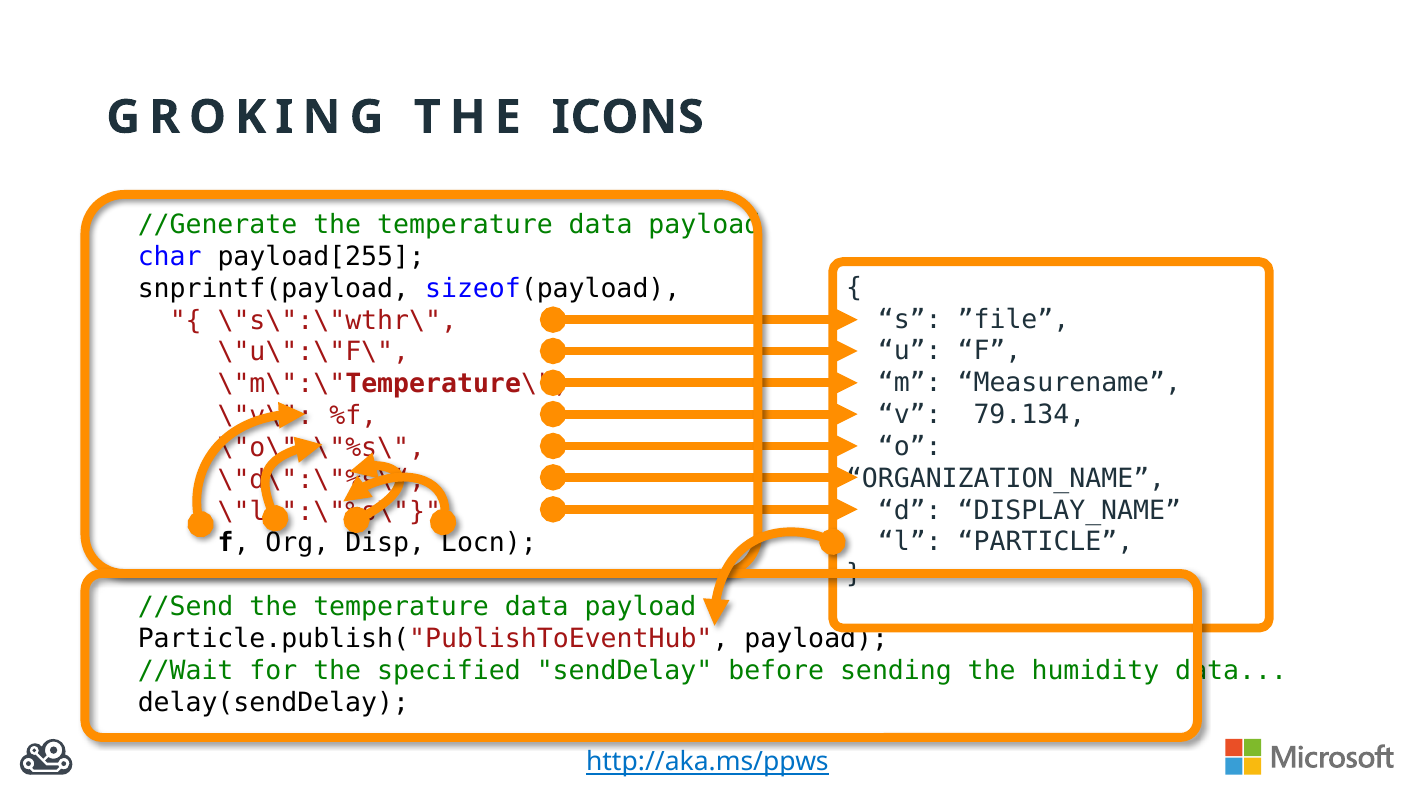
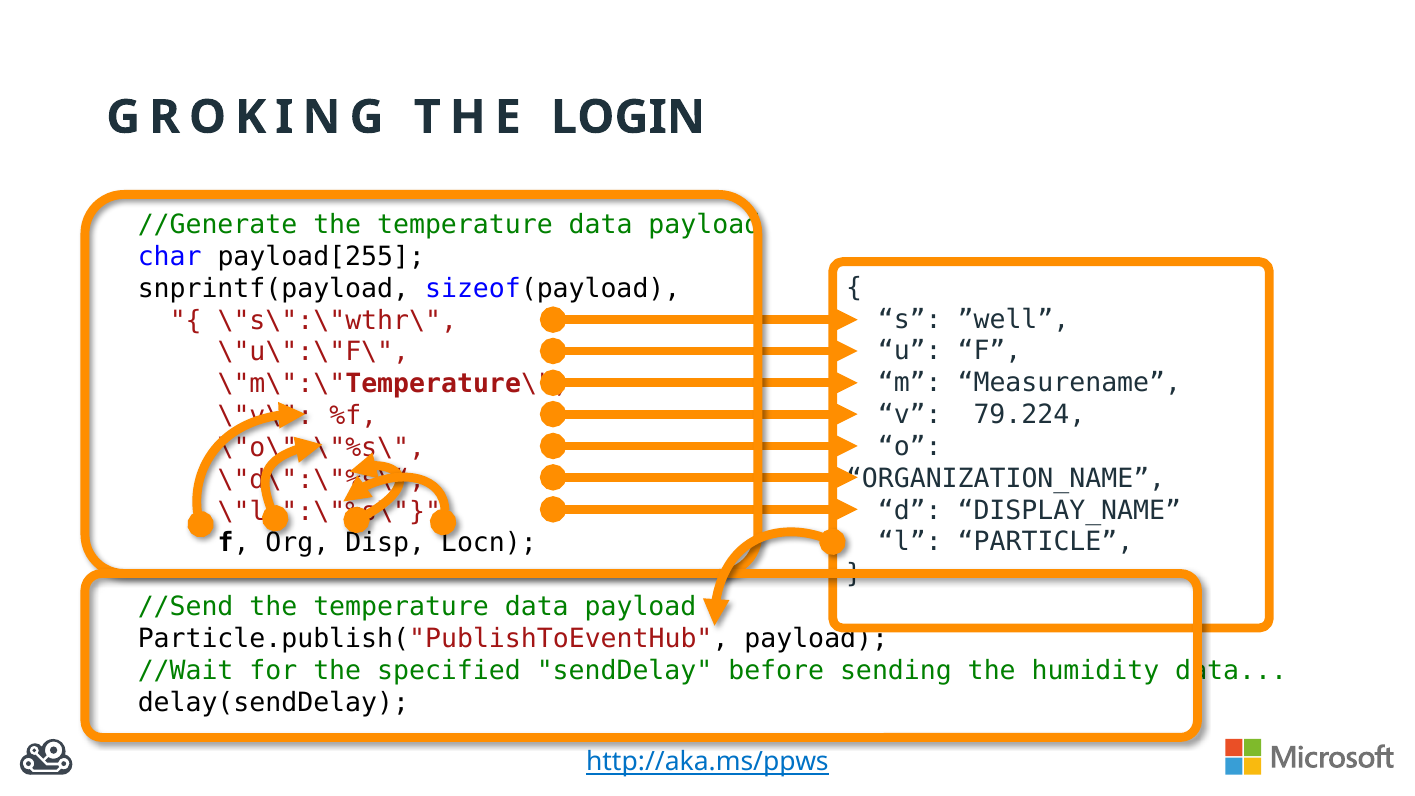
ICONS: ICONS -> LOGIN (628, 117)
”file: ”file -> ”well (1013, 319)
79.134: 79.134 -> 79.224 (1029, 415)
